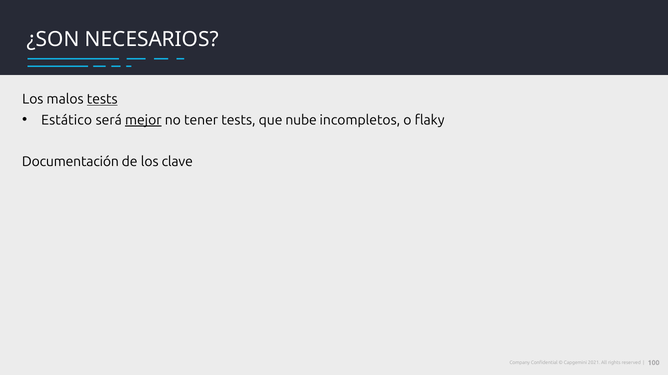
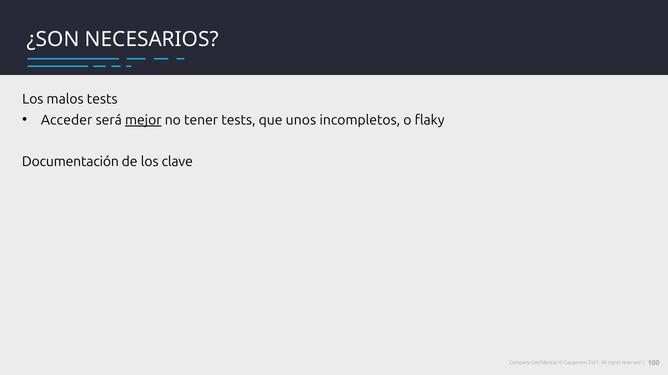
tests underline: present -> none (102, 99)
Estático: Estático -> Acceder (67, 120)
nube: nube -> unos (301, 120)
